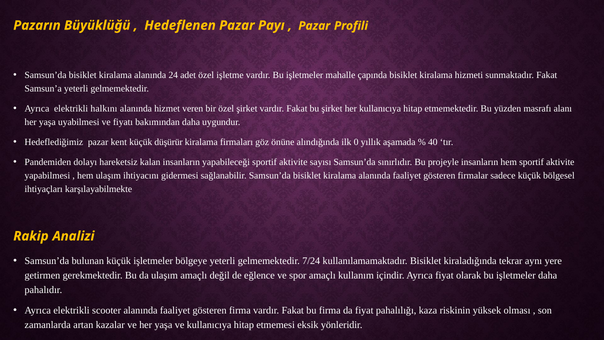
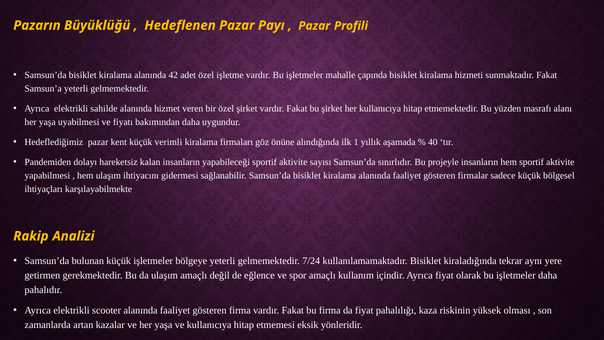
24: 24 -> 42 (173, 75)
halkını: halkını -> sahilde (104, 109)
düşürür: düşürür -> verimli (168, 142)
0: 0 -> 1 (356, 142)
